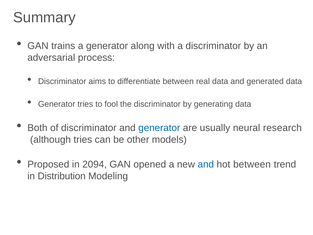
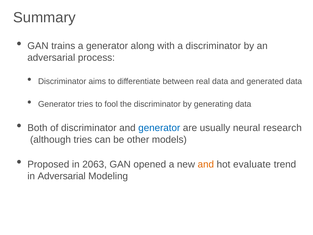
2094: 2094 -> 2063 (95, 164)
and colour: blue -> orange (206, 164)
hot between: between -> evaluate (252, 164)
in Distribution: Distribution -> Adversarial (62, 176)
